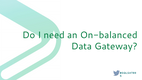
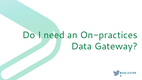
On-balanced: On-balanced -> On-practices (109, 35)
